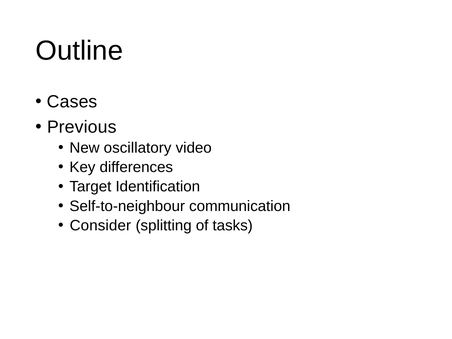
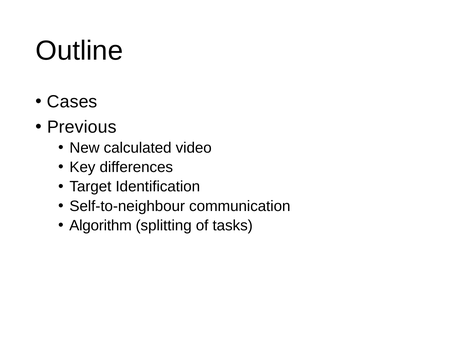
oscillatory: oscillatory -> calculated (138, 148)
Consider: Consider -> Algorithm (101, 225)
